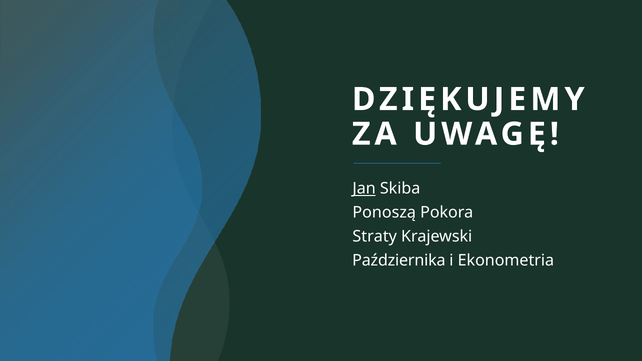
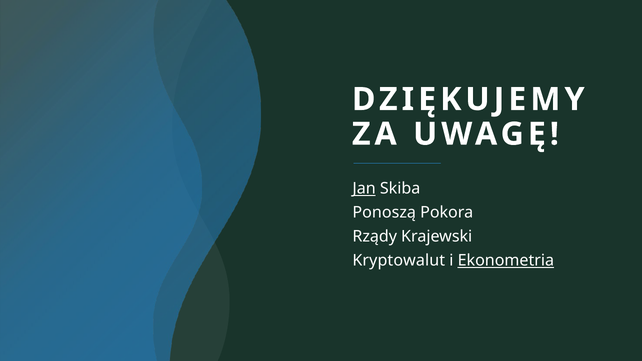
Straty: Straty -> Rządy (375, 237)
Października: Października -> Kryptowalut (399, 261)
Ekonometria underline: none -> present (506, 261)
